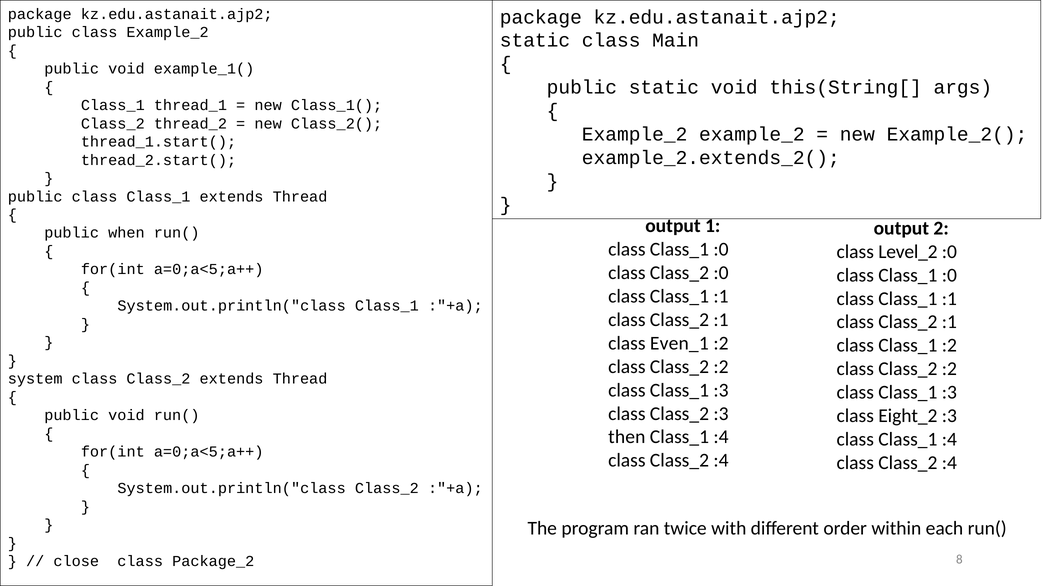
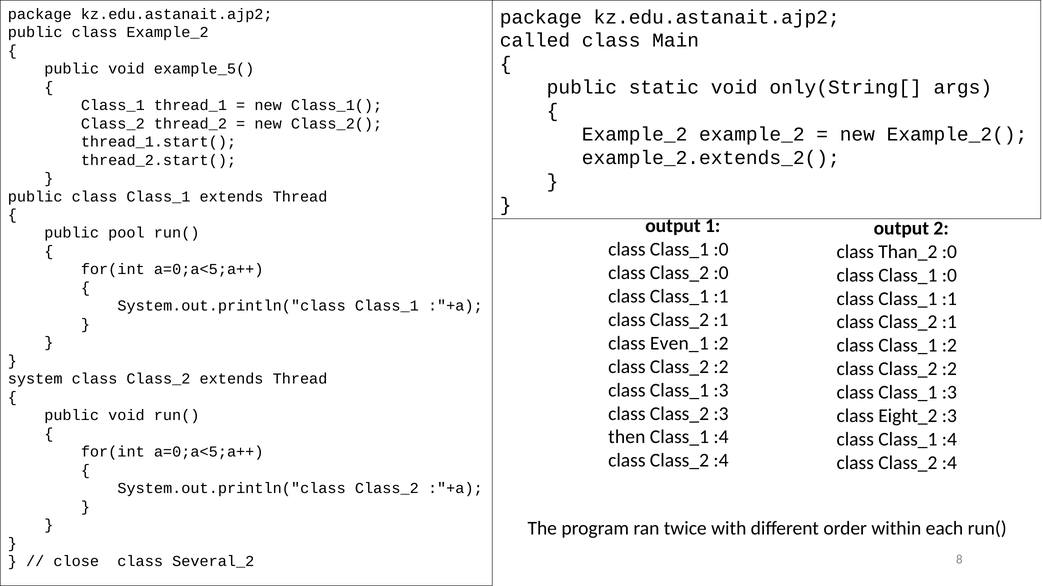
static: static -> called (535, 41)
example_1(: example_1( -> example_5( (204, 69)
this(String[: this(String[ -> only(String[ (846, 87)
when: when -> pool (126, 233)
Level_2: Level_2 -> Than_2 (908, 252)
Package_2: Package_2 -> Several_2 (213, 561)
